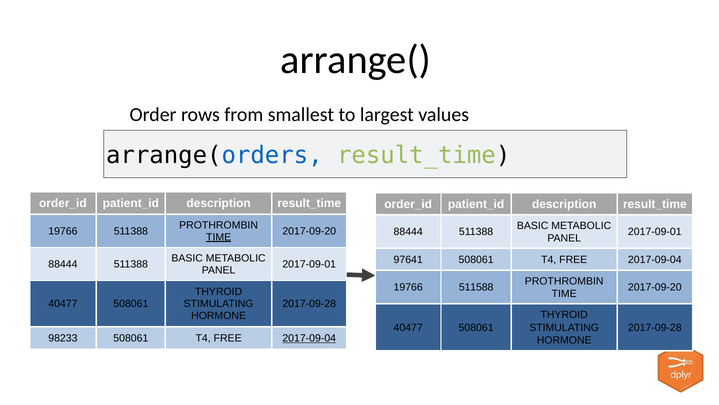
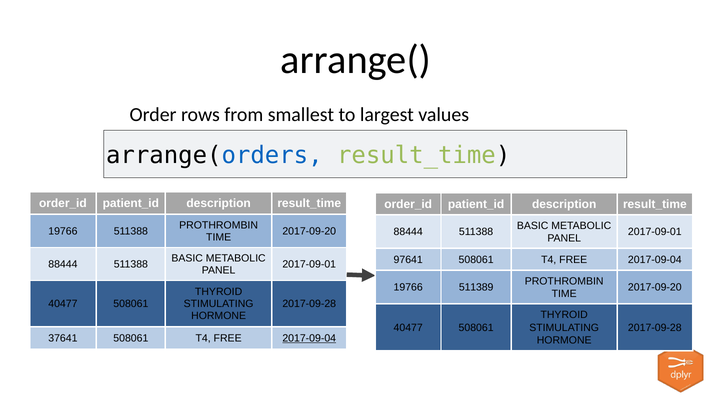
TIME underline: present -> none (219, 237)
511588: 511588 -> 511389 (476, 287)
98233: 98233 -> 37641 (63, 338)
